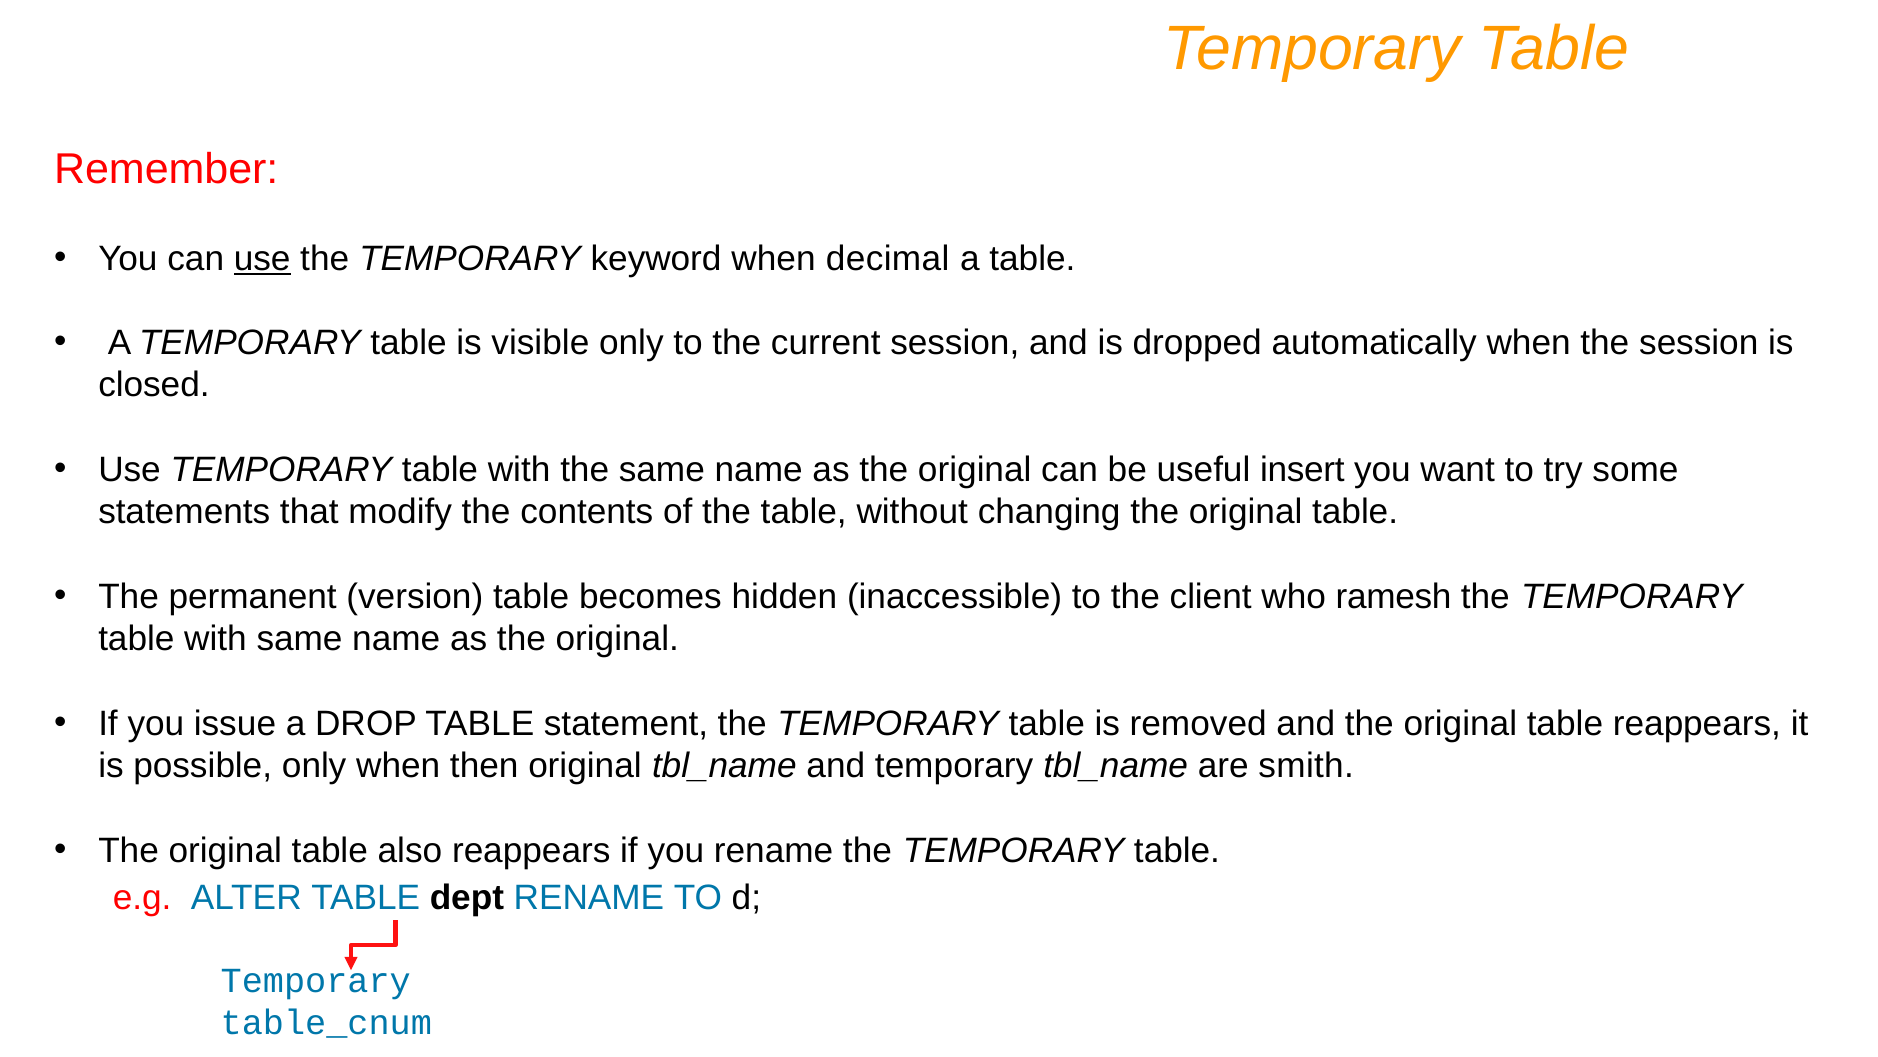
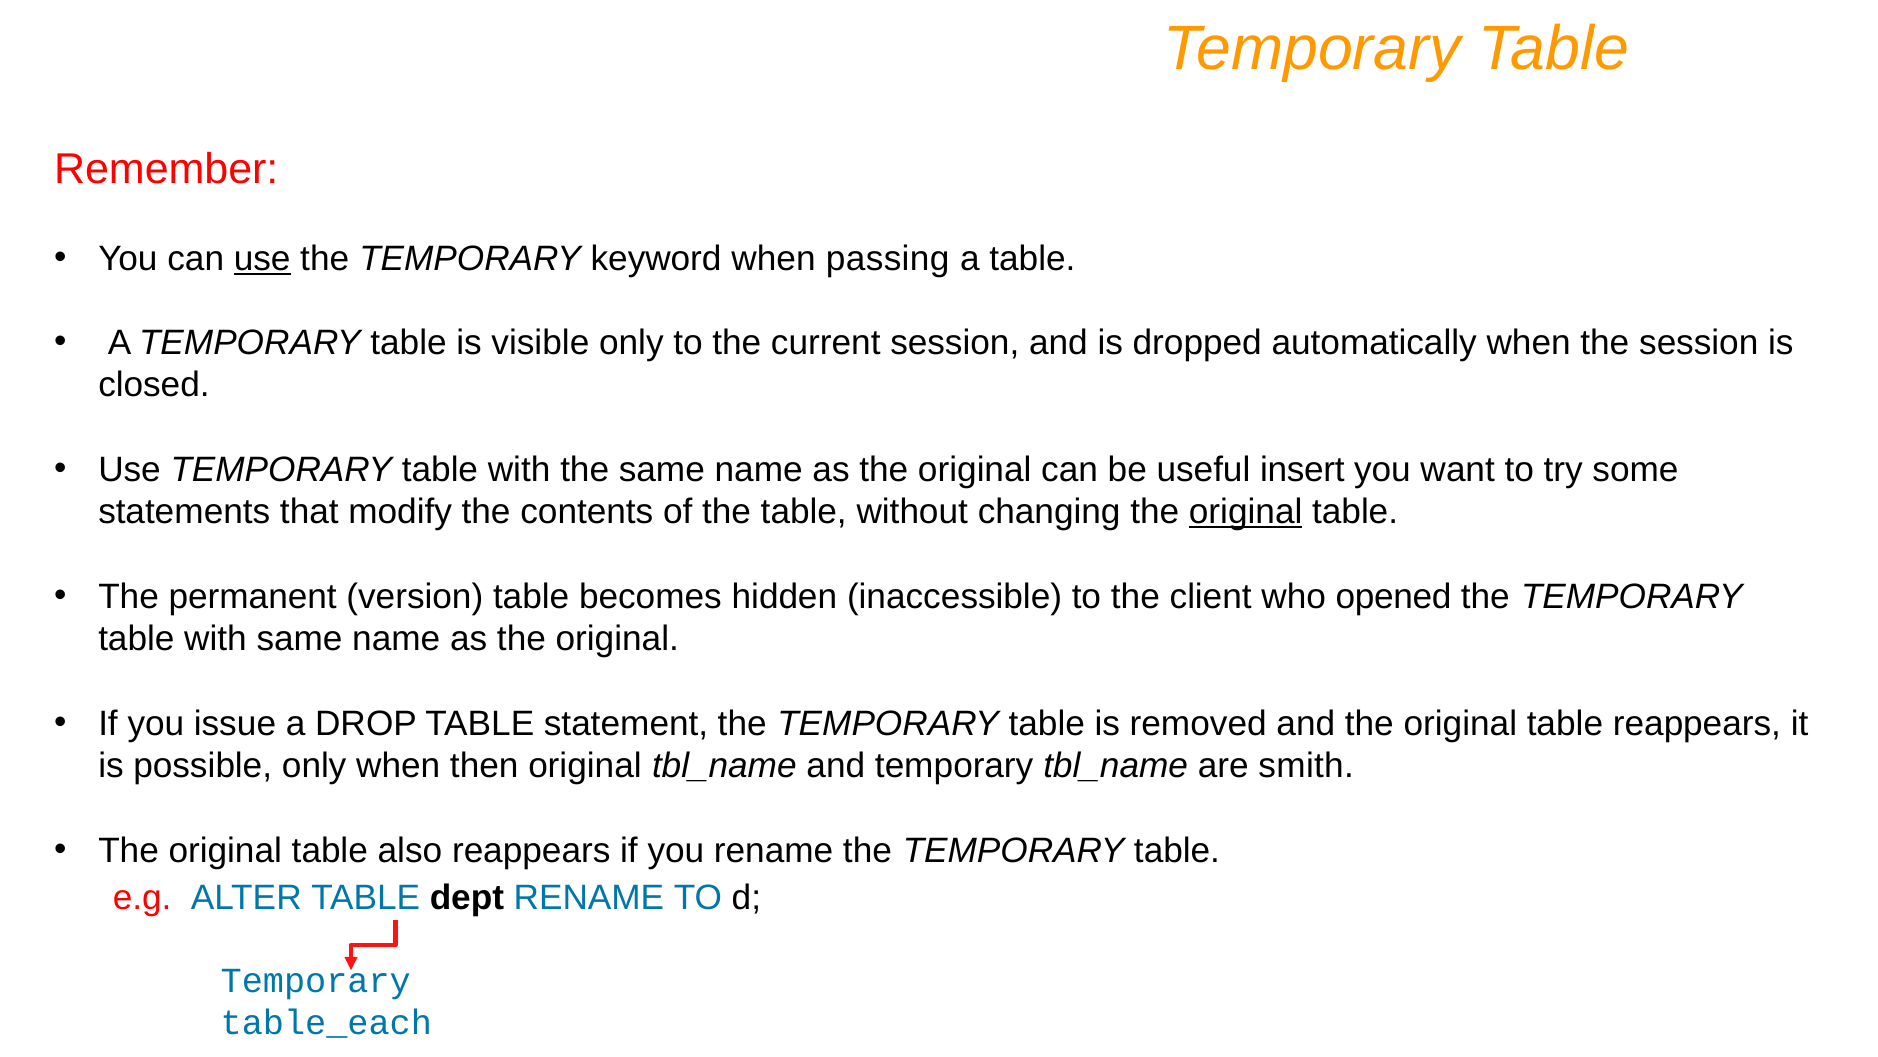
decimal: decimal -> passing (888, 258)
original underline: none -> present (1246, 512)
ramesh: ramesh -> opened (1394, 596)
table_cnum: table_cnum -> table_each (326, 1022)
